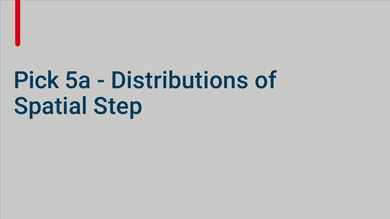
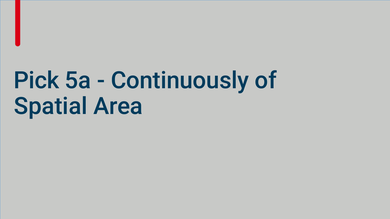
Distributions: Distributions -> Continuously (180, 81)
Step: Step -> Area (118, 107)
